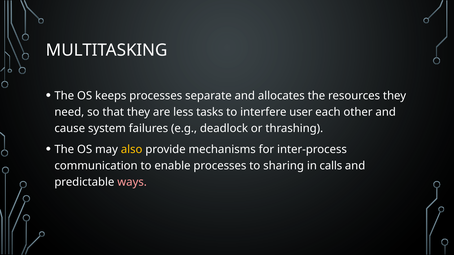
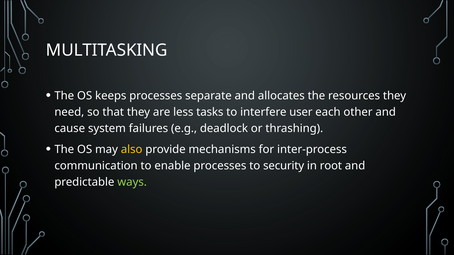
sharing: sharing -> security (284, 166)
calls: calls -> root (331, 166)
ways colour: pink -> light green (132, 182)
